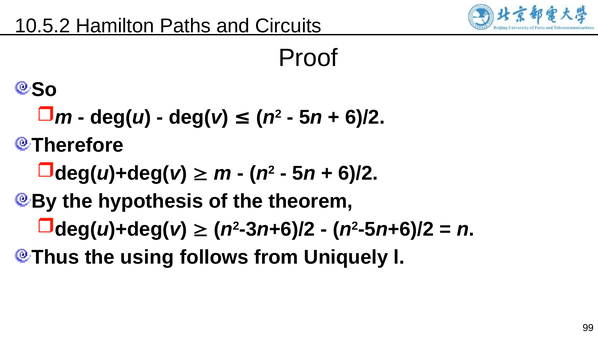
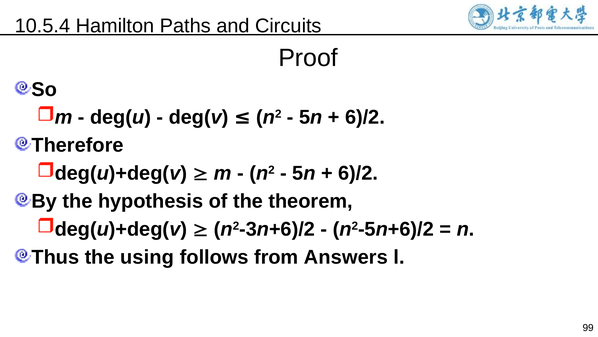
10.5.2: 10.5.2 -> 10.5.4 (42, 26)
Uniquely: Uniquely -> Answers (346, 257)
